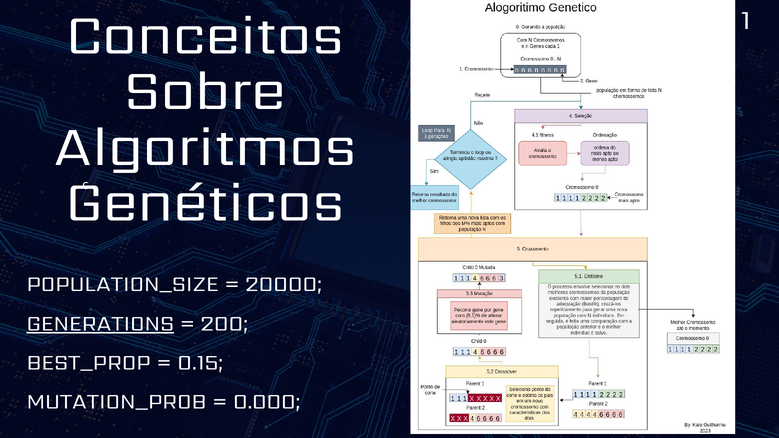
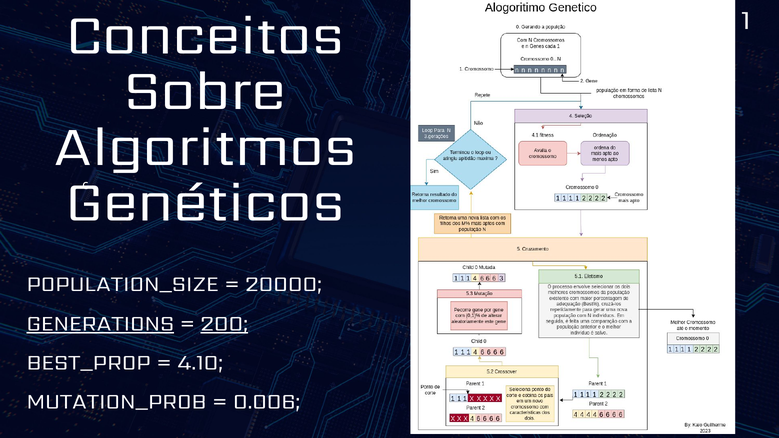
200 underline: none -> present (224, 324)
0.15: 0.15 -> 4.10 (200, 363)
0.000: 0.000 -> 0.006 (267, 402)
